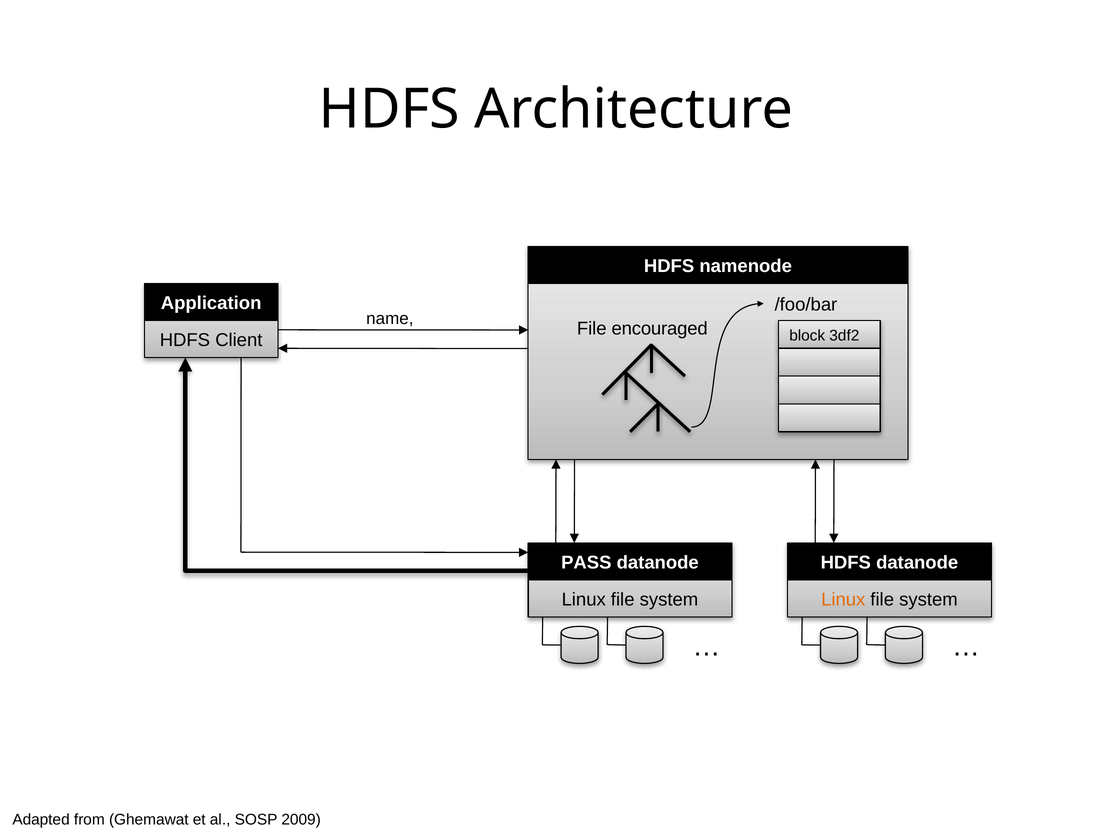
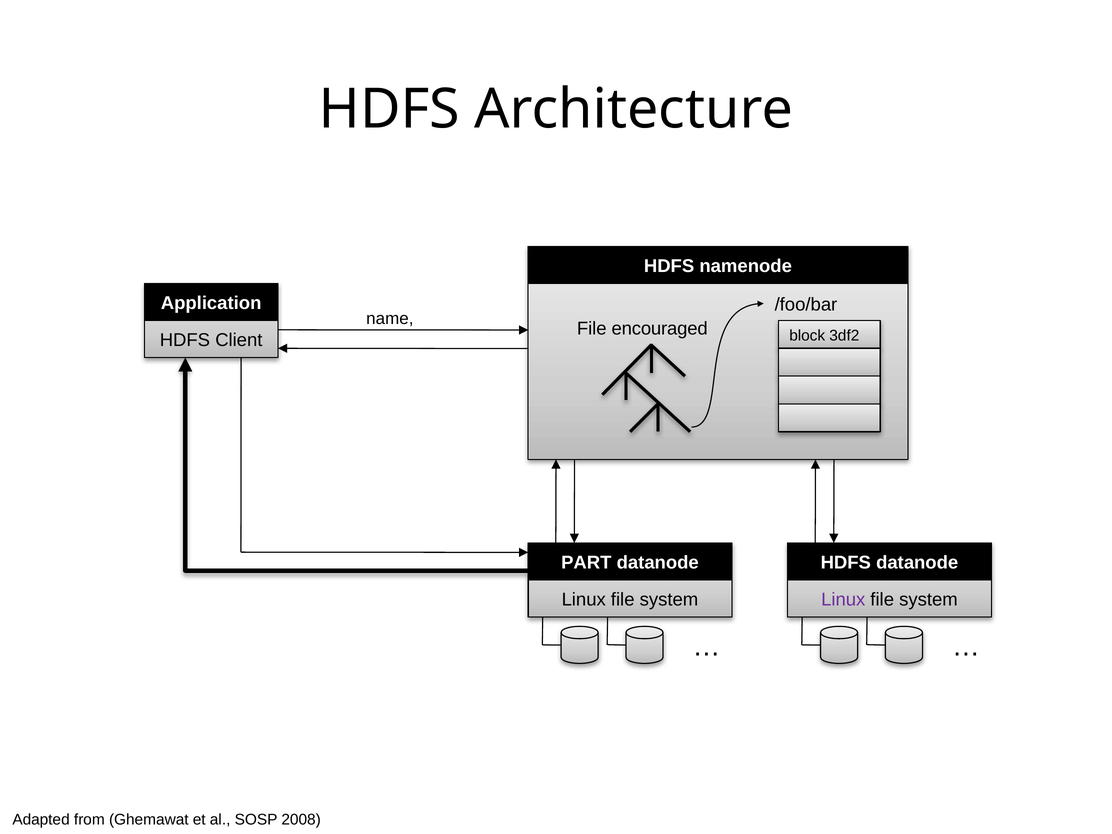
PASS: PASS -> PART (586, 563)
Linux colour: orange -> purple (843, 600)
2009: 2009 -> 2008 (301, 820)
